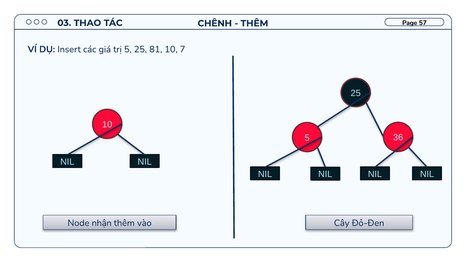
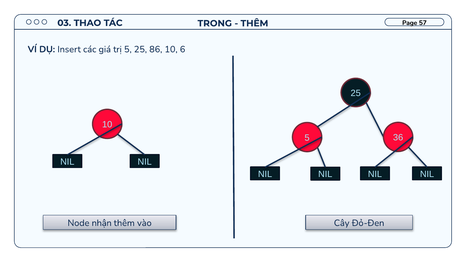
CHÊNH: CHÊNH -> TRONG (215, 23)
81: 81 -> 86 (156, 49)
7: 7 -> 6 (183, 49)
